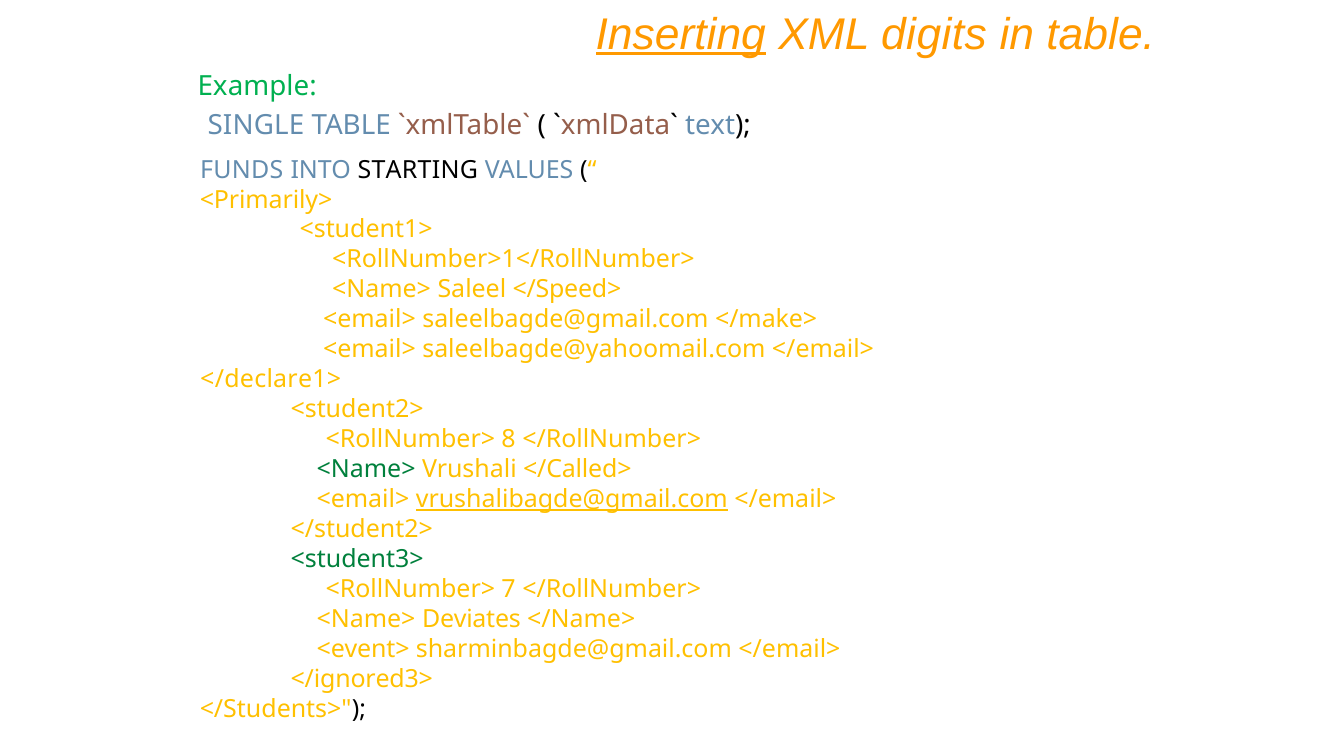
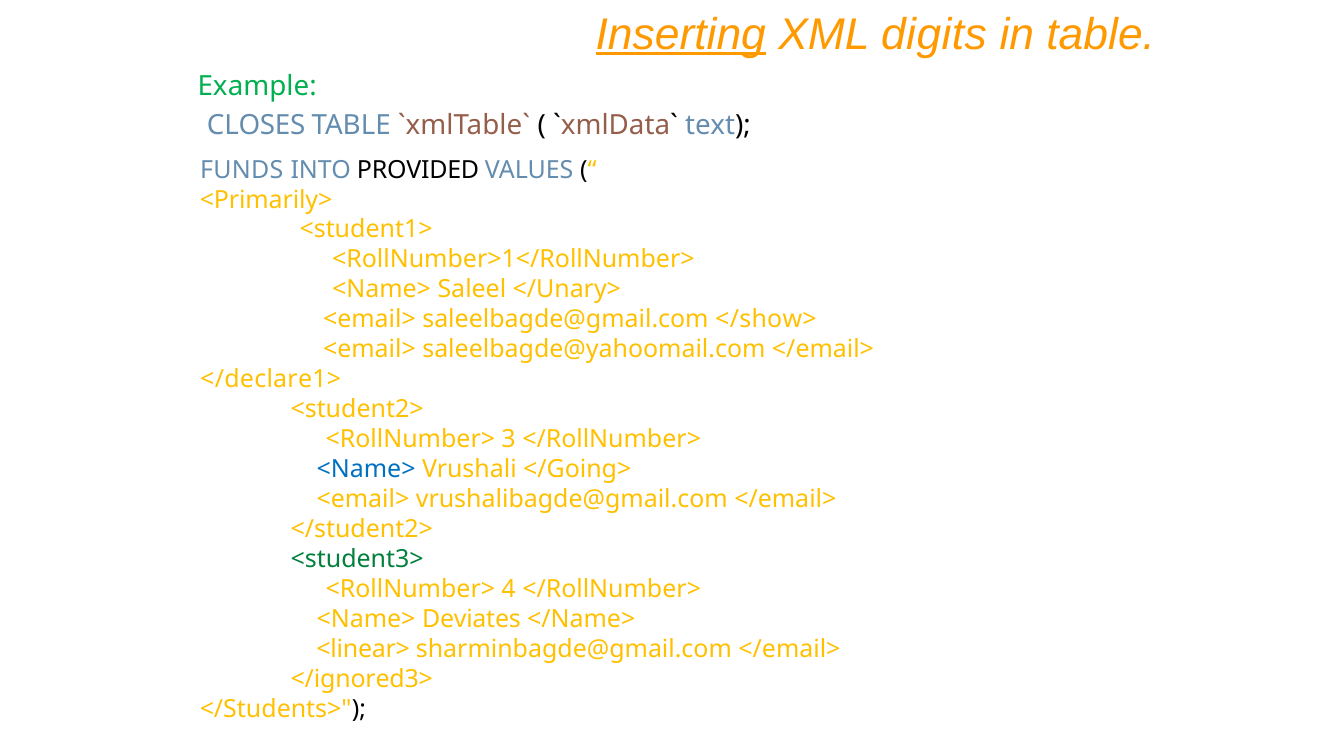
SINGLE: SINGLE -> CLOSES (256, 125)
STARTING: STARTING -> PROVIDED (418, 170)
</Speed>: </Speed> -> </Unary> (567, 290)
</make>: </make> -> </show> (766, 320)
8: 8 -> 3 (509, 440)
<Name> colour: green -> blue (366, 470)
</Called>: </Called> -> </Going> (577, 470)
vrushalibagde@gmail.com underline: present -> none (572, 500)
7: 7 -> 4 (509, 589)
<event>: <event> -> <linear> (363, 649)
